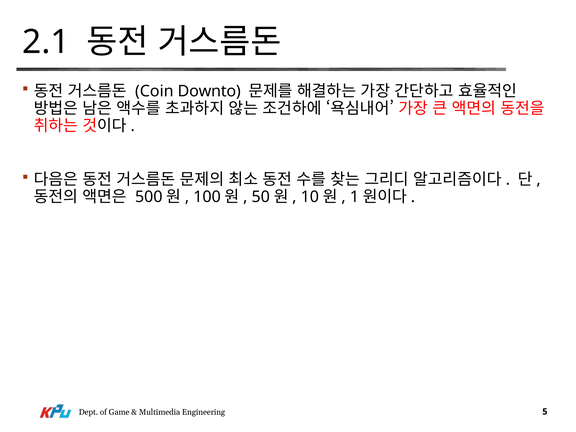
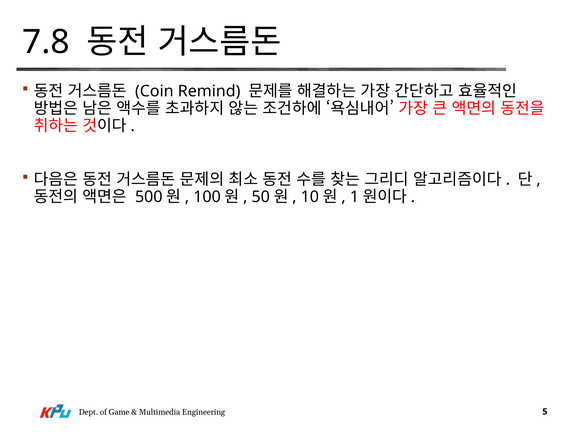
2.1: 2.1 -> 7.8 (46, 42)
Downto: Downto -> Remind (209, 91)
